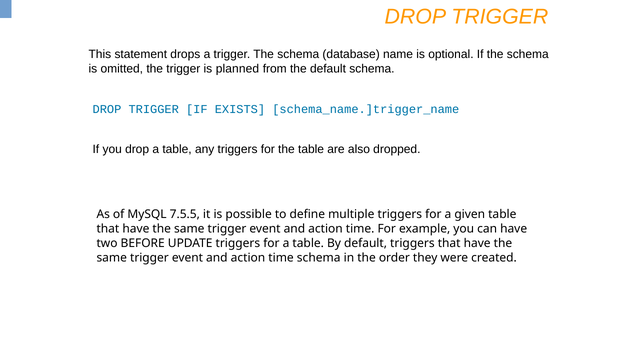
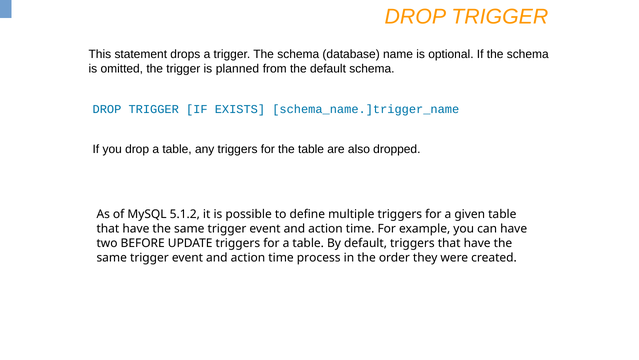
7.5.5: 7.5.5 -> 5.1.2 (185, 214)
time schema: schema -> process (319, 257)
